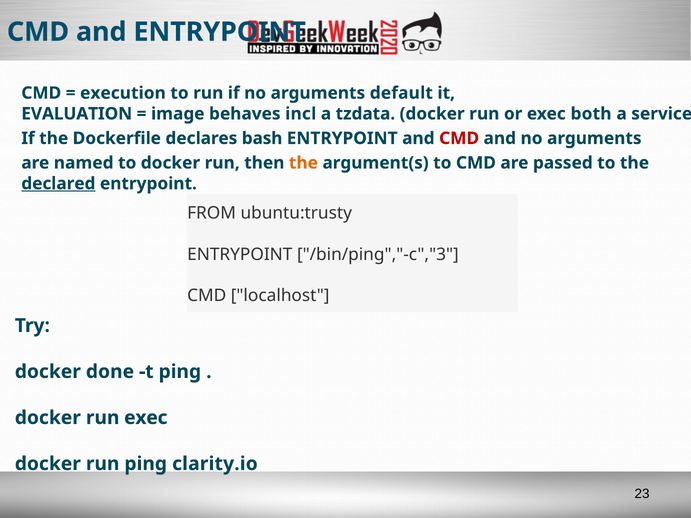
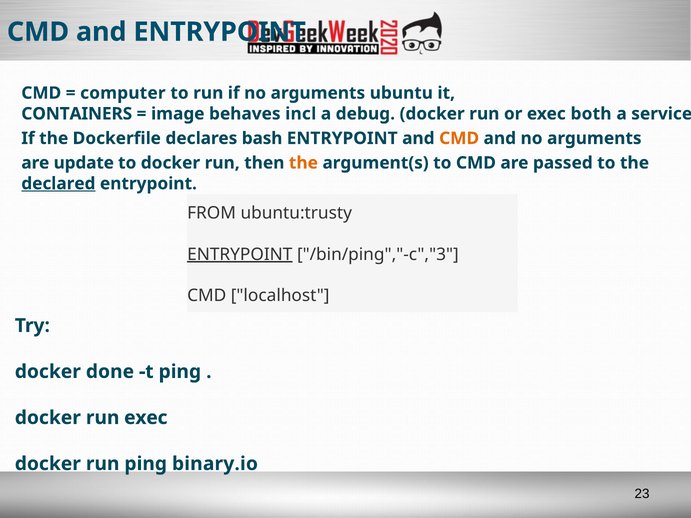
execution: execution -> computer (123, 93)
default: default -> ubuntu (401, 93)
EVALUATION: EVALUATION -> CONTAINERS (77, 114)
tzdata: tzdata -> debug (365, 114)
CMD colour: red -> orange (459, 138)
named: named -> update (84, 163)
ENTRYPOINT underline: none -> present (240, 254)
clarity.io: clarity.io -> binary.io (215, 464)
